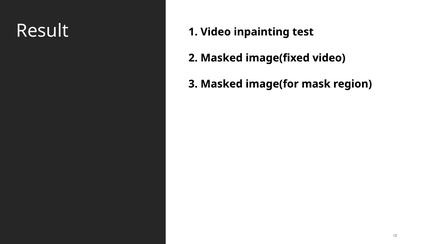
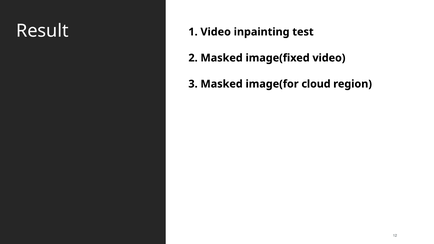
mask: mask -> cloud (316, 84)
